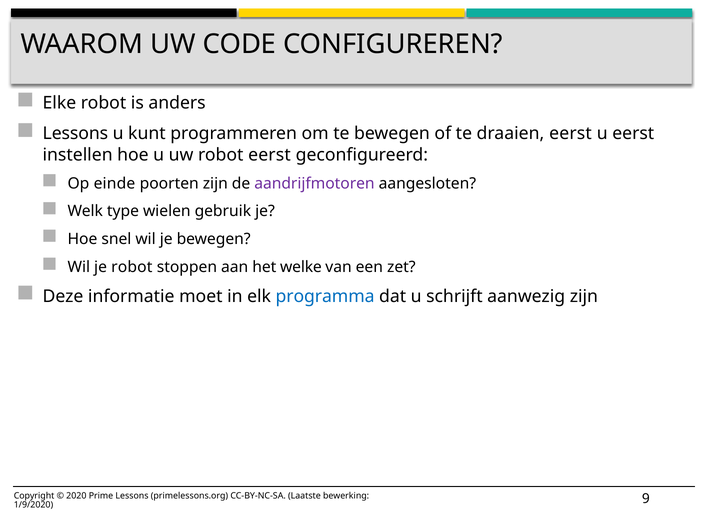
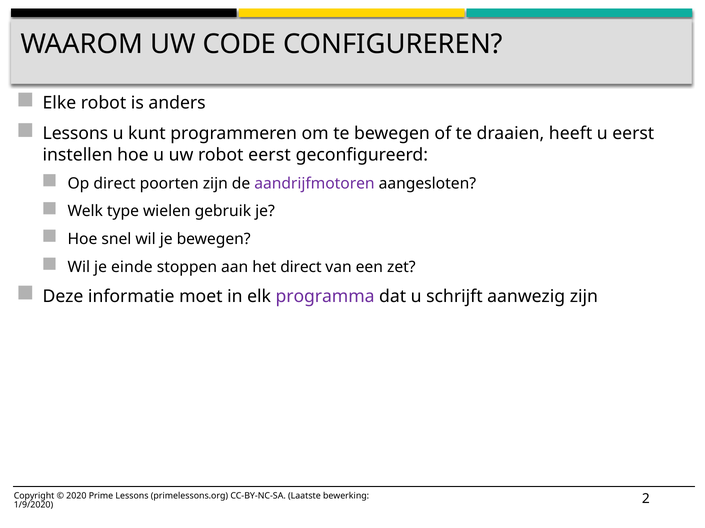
draaien eerst: eerst -> heeft (571, 134)
Op einde: einde -> direct (115, 184)
je robot: robot -> einde (132, 267)
het welke: welke -> direct (301, 267)
programma colour: blue -> purple (325, 297)
9: 9 -> 2 (646, 500)
